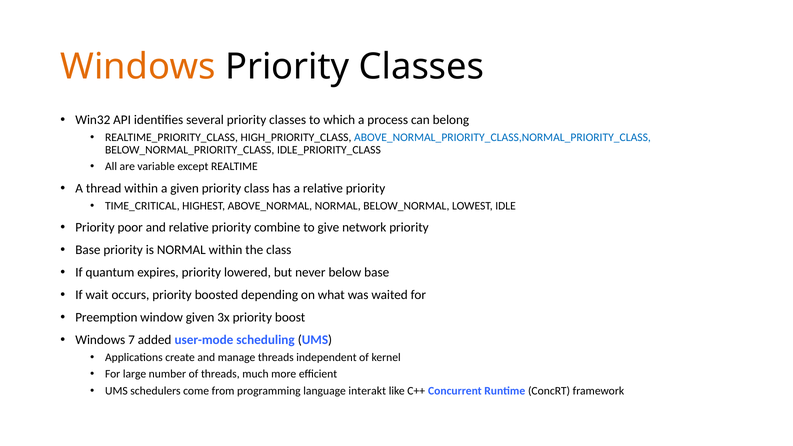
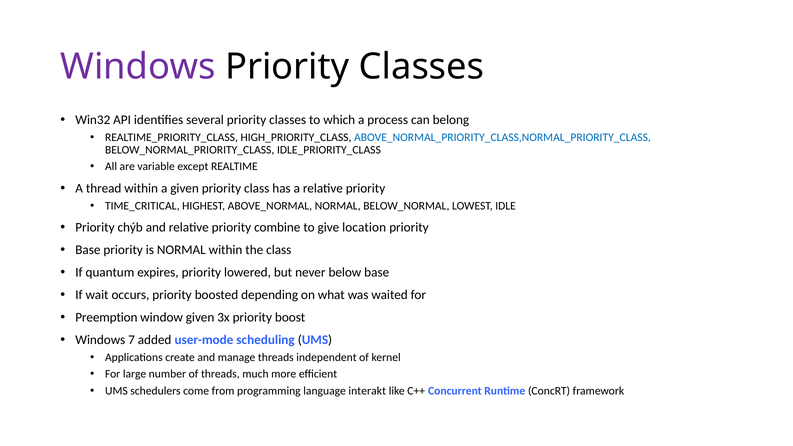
Windows colour: orange -> purple (138, 67)
poor: poor -> chýb (130, 227)
network: network -> location (364, 227)
